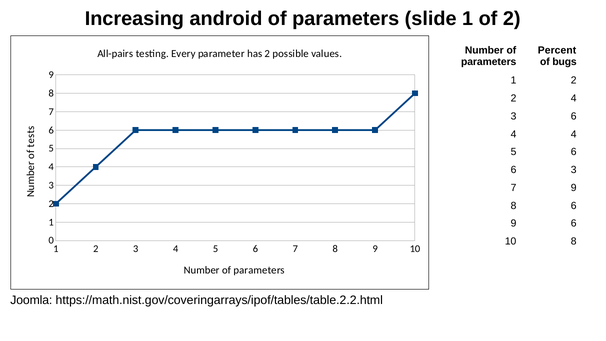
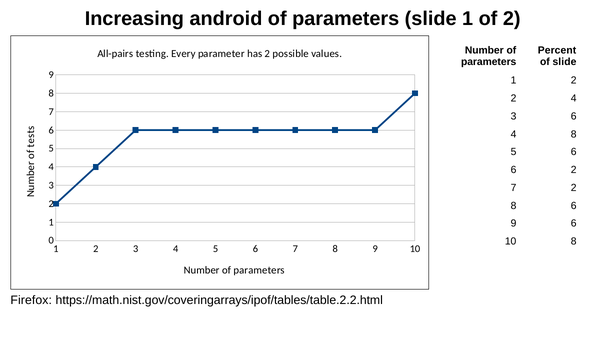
of bugs: bugs -> slide (564, 62)
4 4: 4 -> 8 (574, 134)
6 3: 3 -> 2 (574, 170)
7 9: 9 -> 2 (574, 188)
Joomla: Joomla -> Firefox (31, 300)
